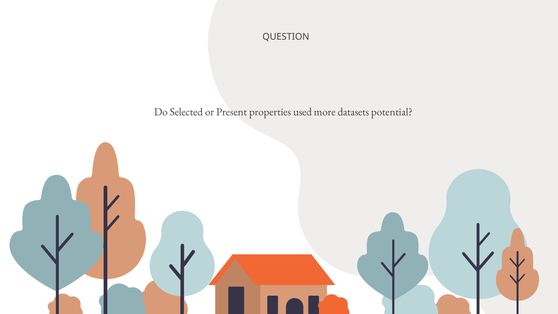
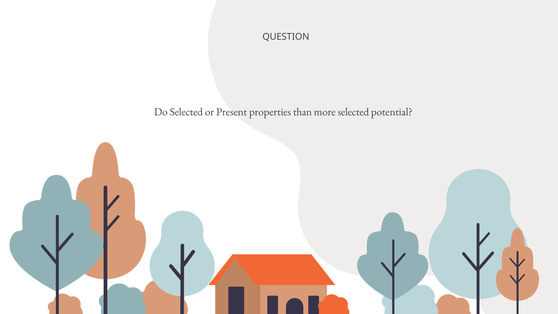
used: used -> than (303, 112)
more datasets: datasets -> selected (353, 112)
